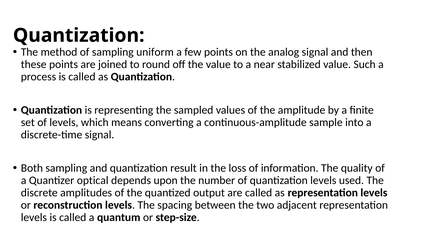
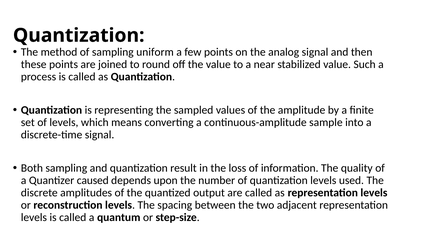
optical: optical -> caused (93, 181)
